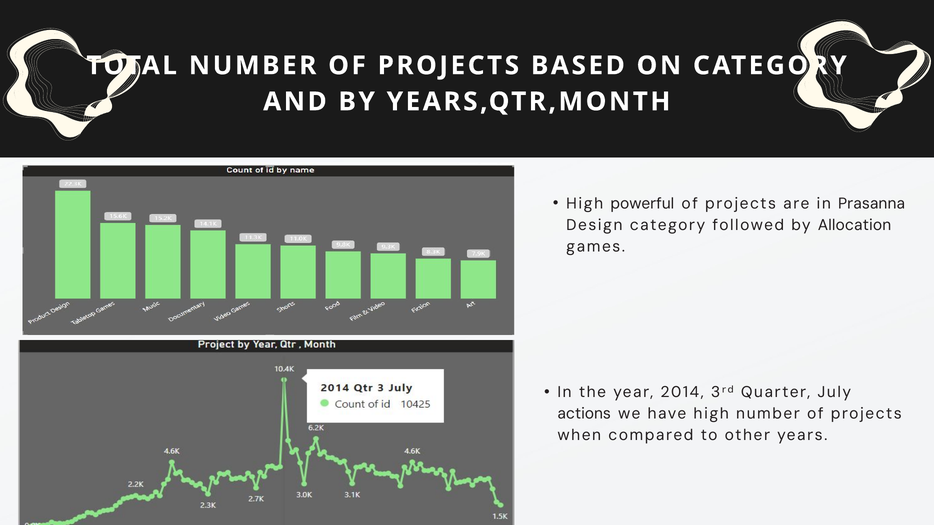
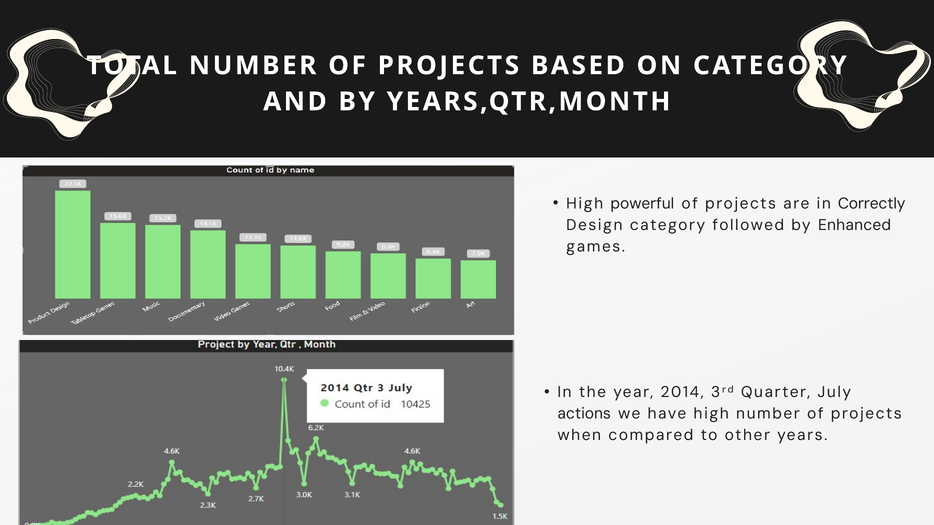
Prasanna: Prasanna -> Correctly (872, 204)
Allocation: Allocation -> Enhanced (855, 225)
